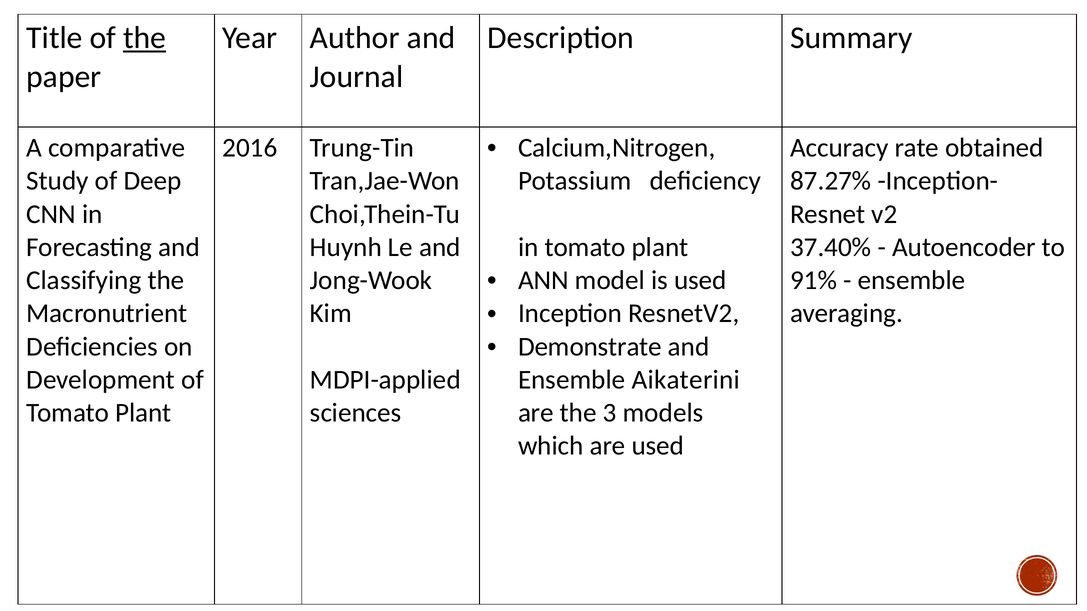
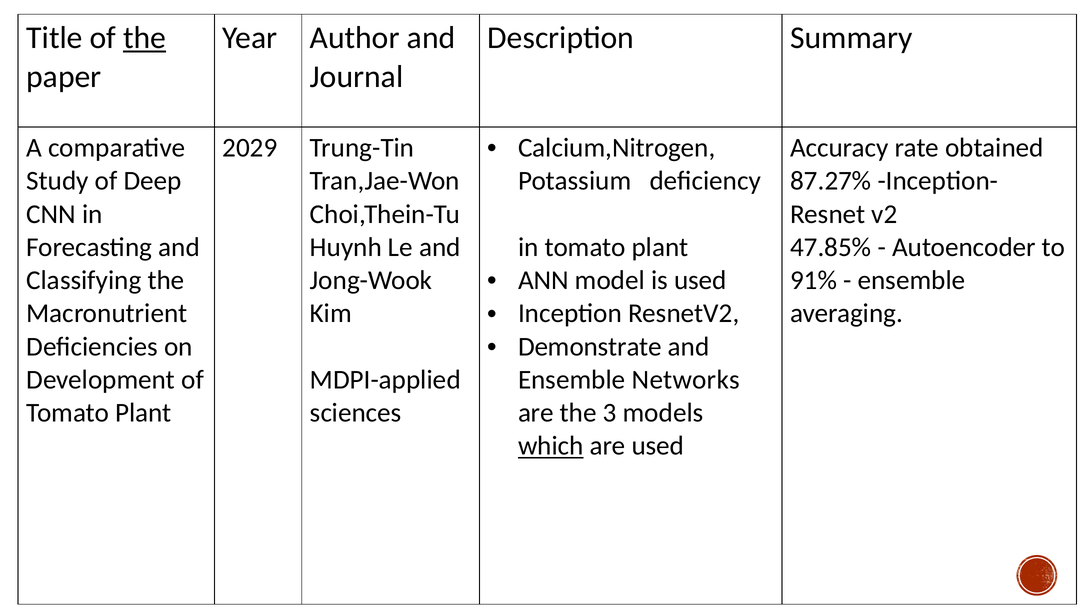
2016: 2016 -> 2029 (250, 148)
37.40%: 37.40% -> 47.85% (831, 247)
Aikaterini: Aikaterini -> Networks (686, 380)
which underline: none -> present (551, 446)
